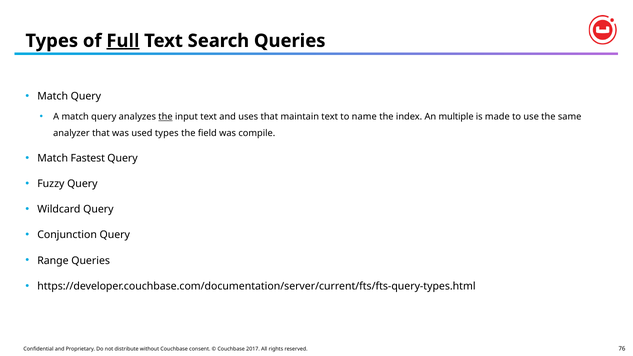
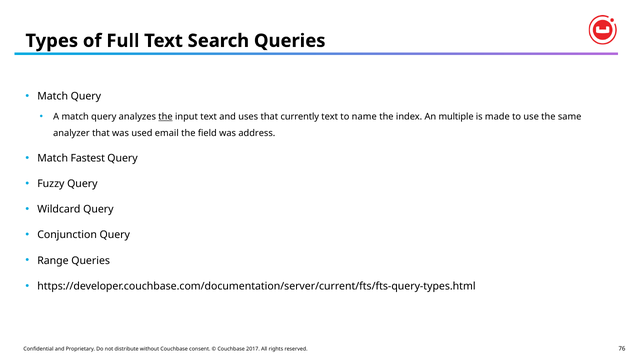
Full underline: present -> none (123, 41)
maintain: maintain -> currently (300, 117)
used types: types -> email (167, 133)
compile: compile -> address (257, 133)
